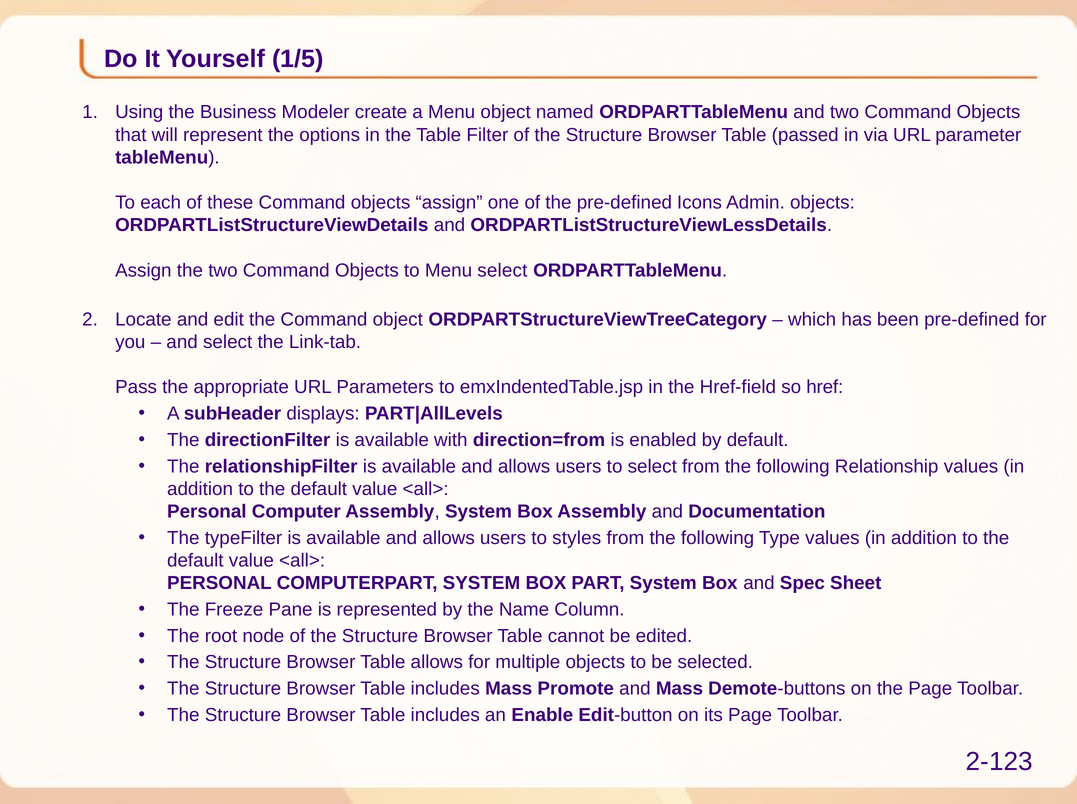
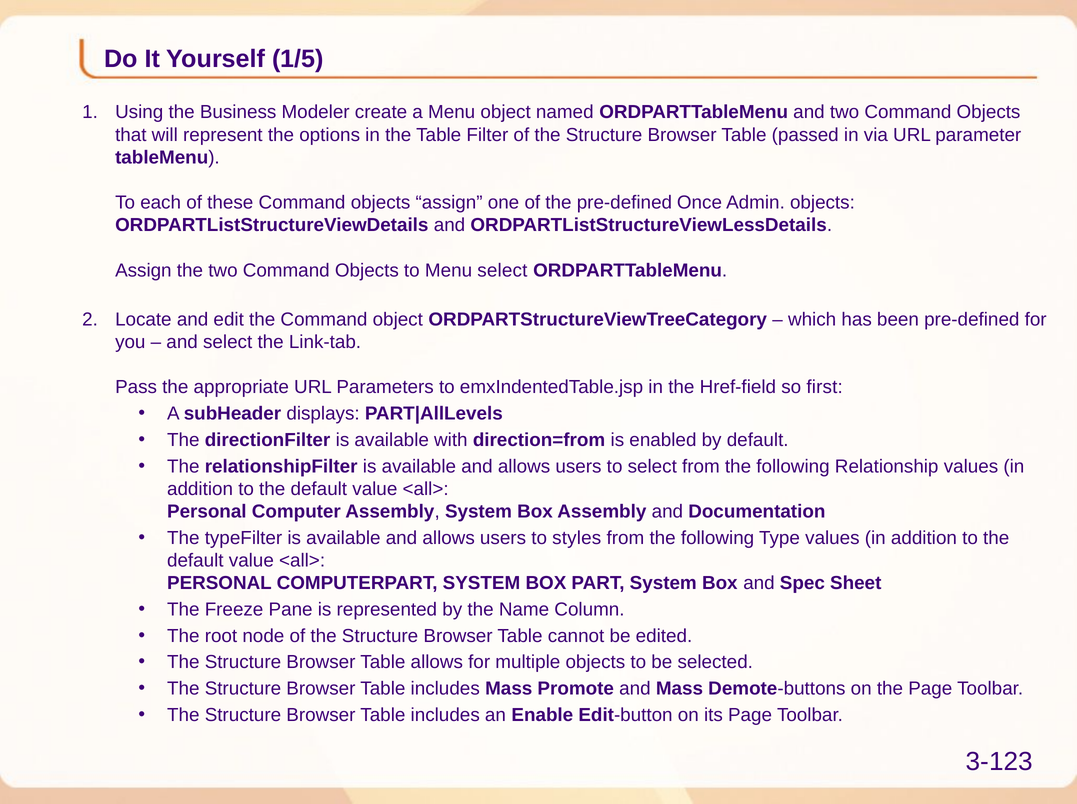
Icons: Icons -> Once (699, 203)
href: href -> first (825, 388)
2-123: 2-123 -> 3-123 (999, 762)
